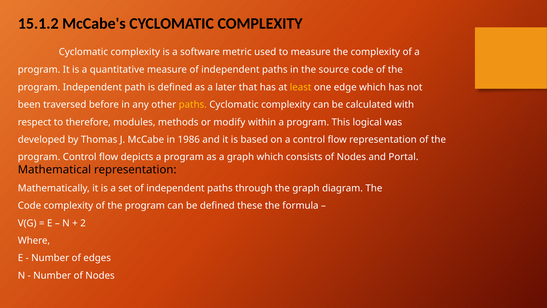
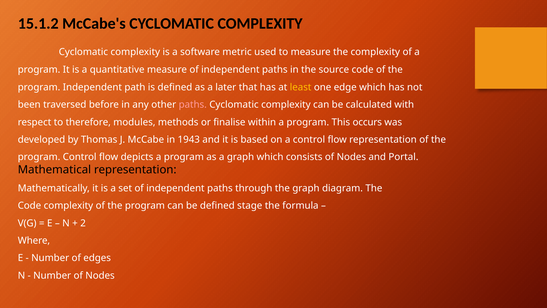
paths colour: yellow -> pink (193, 105)
modify: modify -> finalise (229, 122)
logical: logical -> occurs (367, 122)
1986: 1986 -> 1943 (189, 139)
these: these -> stage (250, 205)
